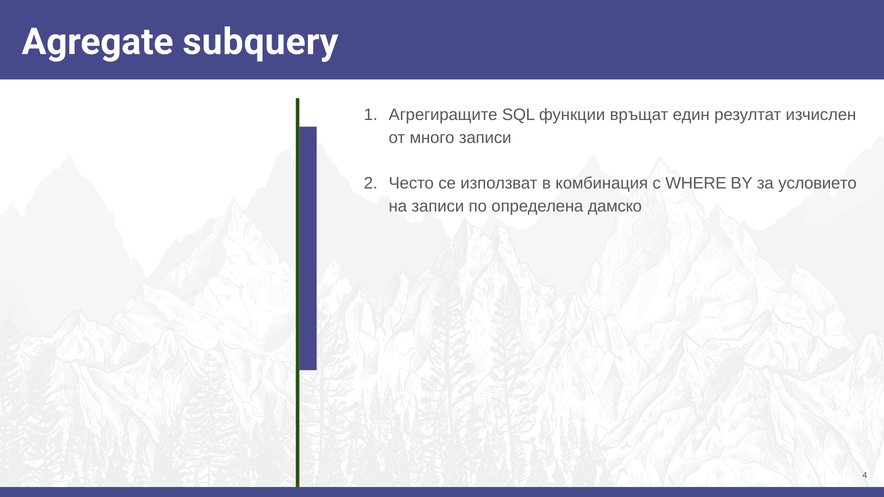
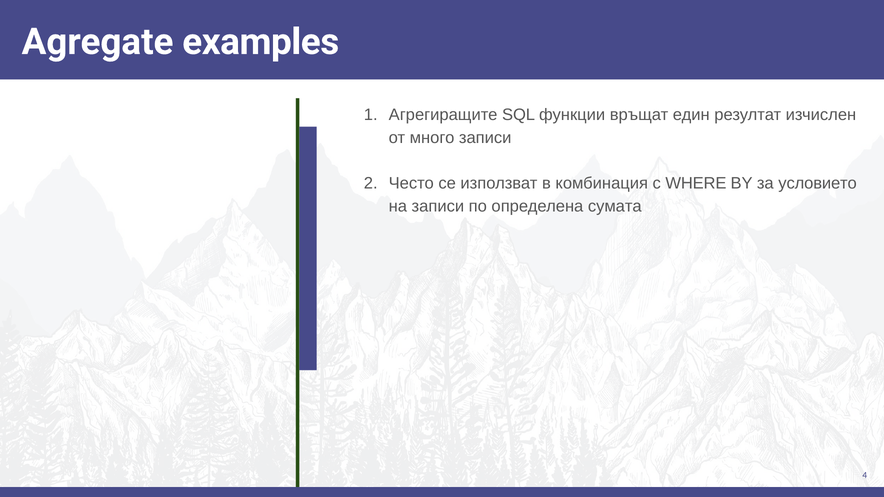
subquery: subquery -> examples (261, 42)
дамско: дамско -> сумата (615, 206)
